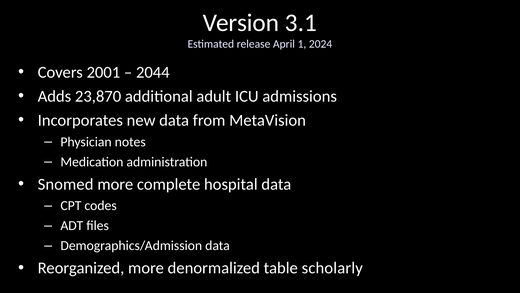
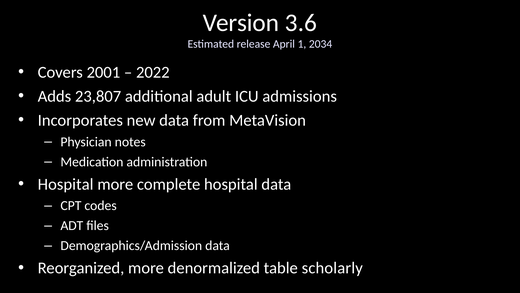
3.1: 3.1 -> 3.6 (301, 23)
2024: 2024 -> 2034 (321, 44)
2044: 2044 -> 2022 (153, 72)
23,870: 23,870 -> 23,807 (98, 96)
Snomed: Snomed -> Hospital (66, 184)
